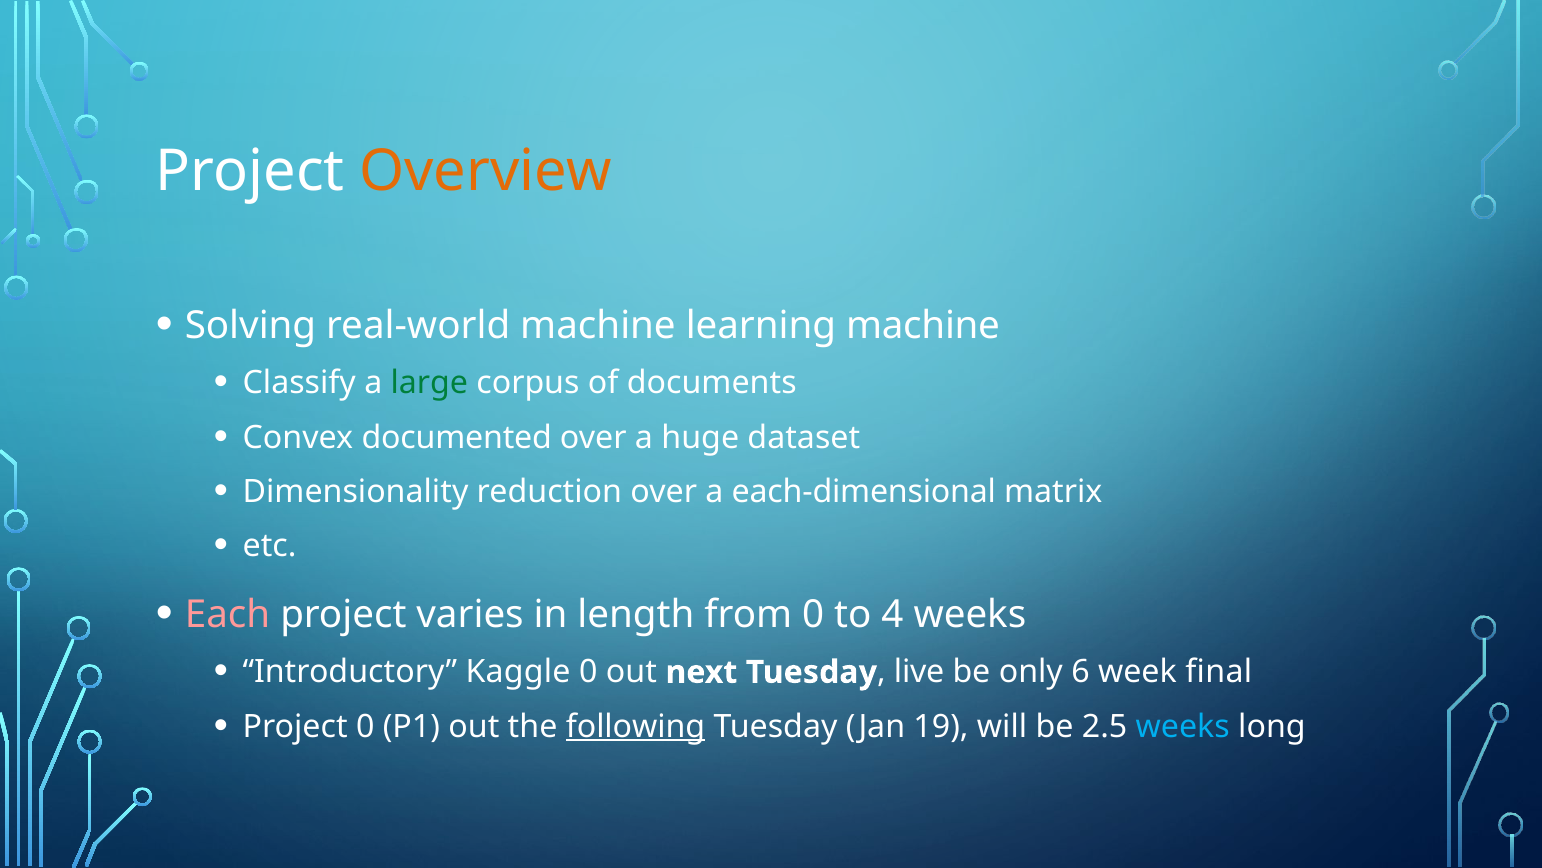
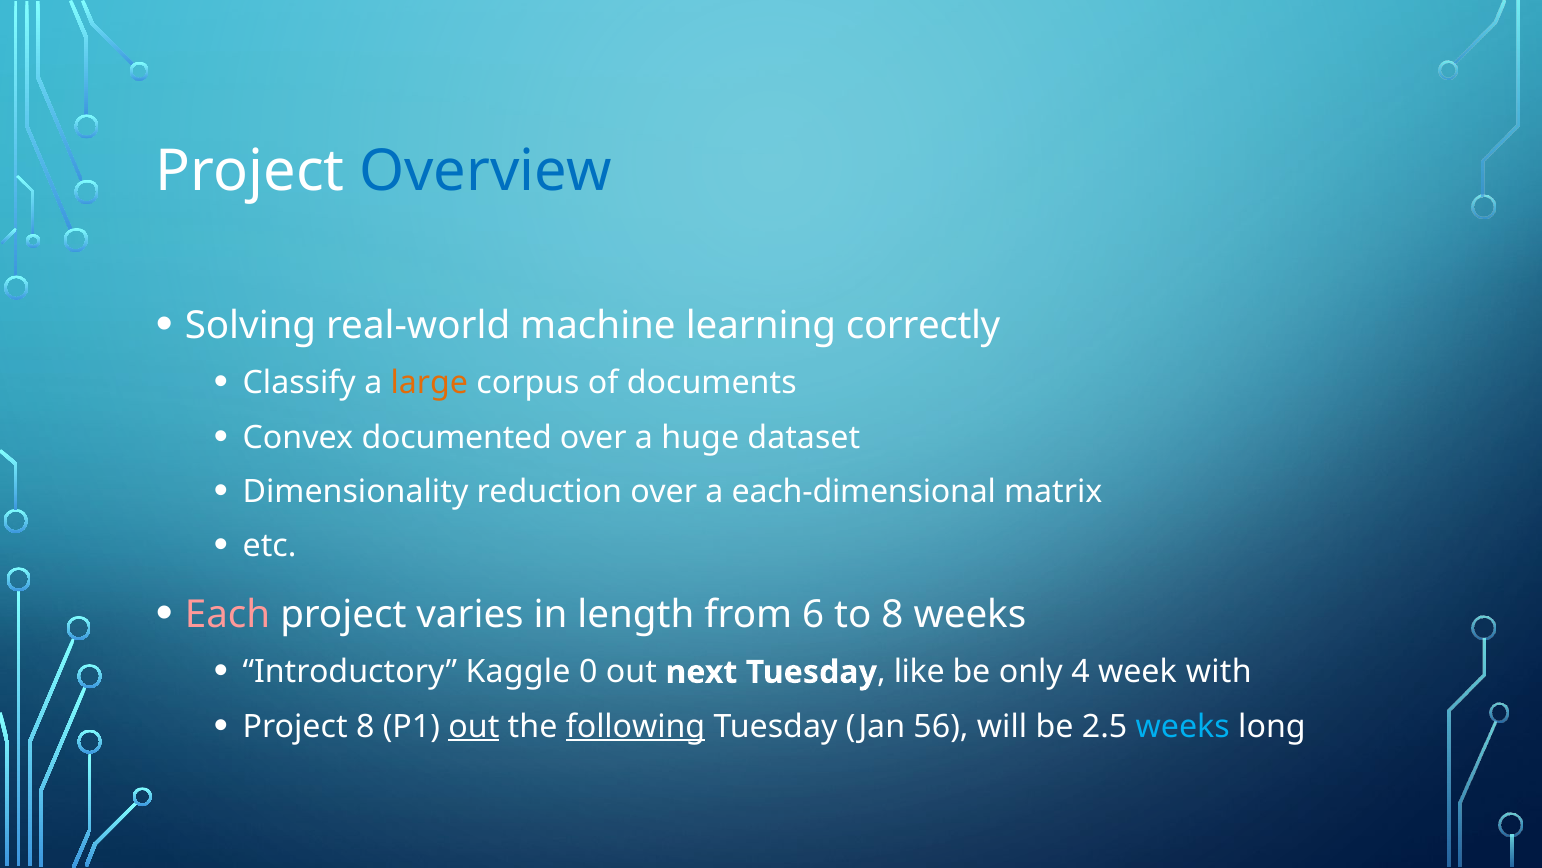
Overview colour: orange -> blue (486, 171)
learning machine: machine -> correctly (923, 325)
large colour: green -> orange (429, 383)
from 0: 0 -> 6 (813, 614)
to 4: 4 -> 8 (892, 614)
live: live -> like (919, 672)
6: 6 -> 4 (1080, 672)
final: final -> with (1219, 672)
Project 0: 0 -> 8 (365, 726)
out underline: none -> present (474, 726)
19: 19 -> 56 (941, 726)
